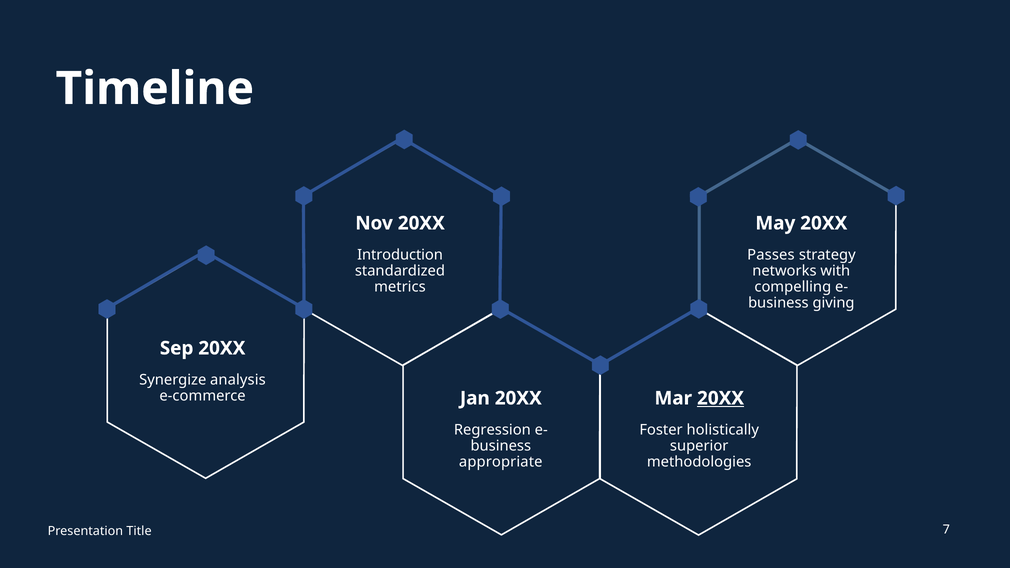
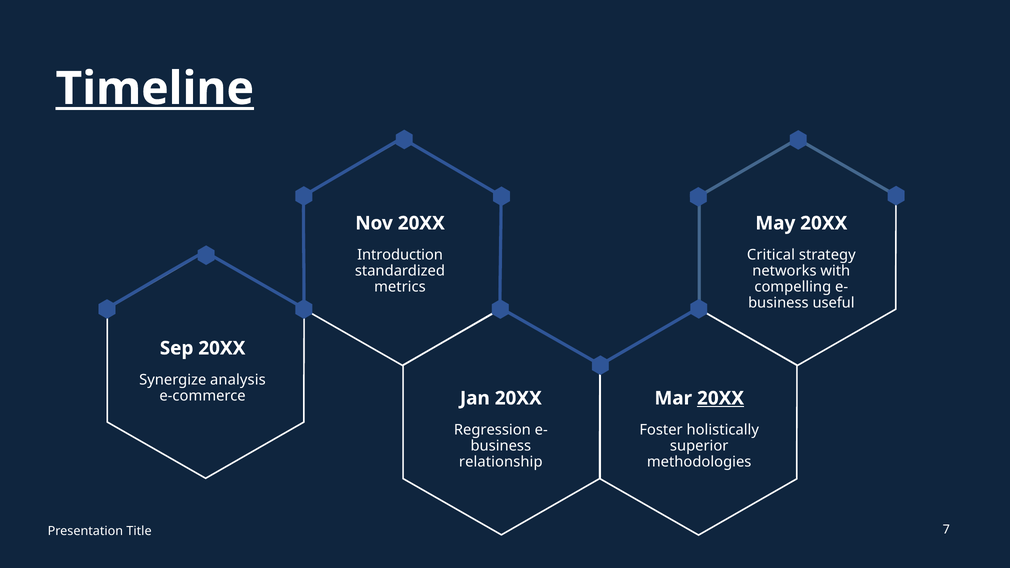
Timeline underline: none -> present (155, 89)
Passes: Passes -> Critical (771, 255)
giving: giving -> useful (834, 303)
appropriate: appropriate -> relationship (501, 462)
